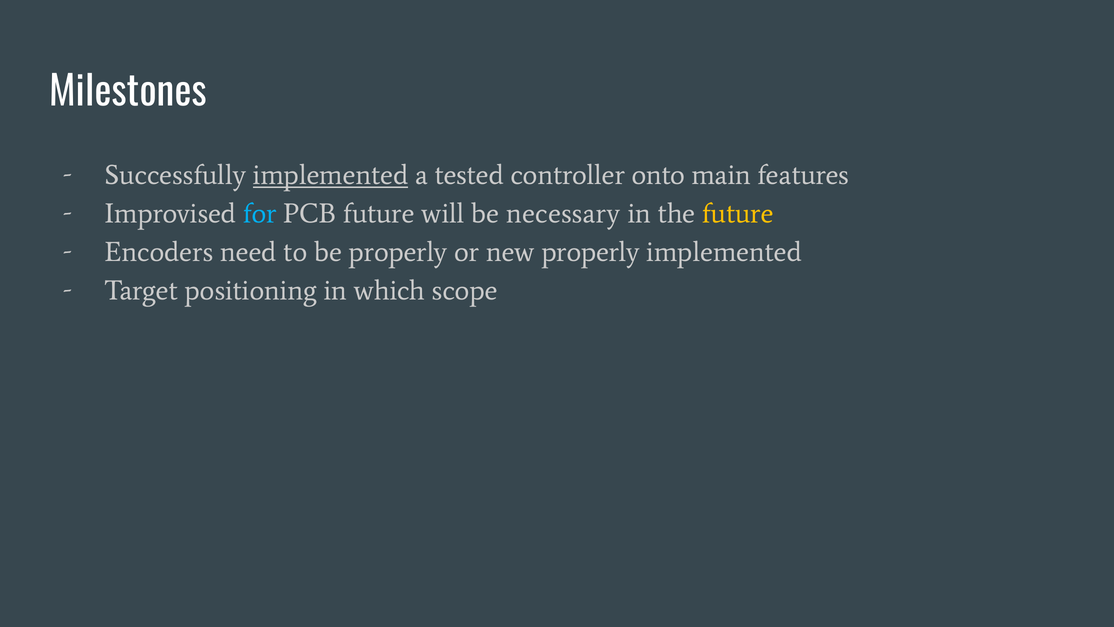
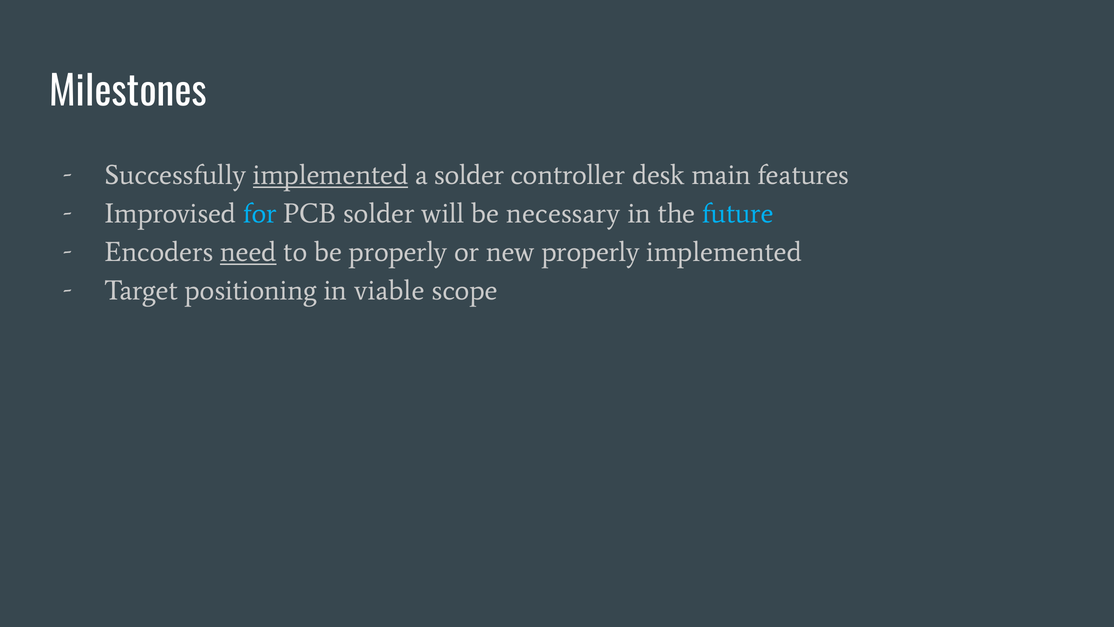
a tested: tested -> solder (469, 175)
onto: onto -> desk (658, 175)
PCB future: future -> solder (379, 214)
future colour: yellow -> light blue (738, 214)
need underline: none -> present (248, 252)
which: which -> viable (389, 290)
